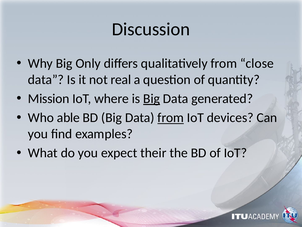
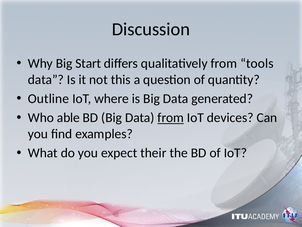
Only: Only -> Start (88, 63)
close: close -> tools (257, 63)
real: real -> this (121, 79)
Mission: Mission -> Outline (49, 98)
Big underline: present -> none (152, 98)
